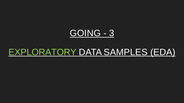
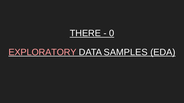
GOING: GOING -> THERE (85, 33)
3: 3 -> 0 (112, 33)
EXPLORATORY colour: light green -> pink (43, 52)
